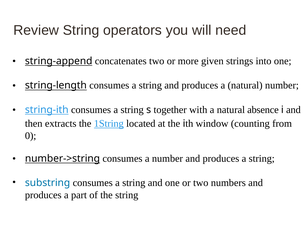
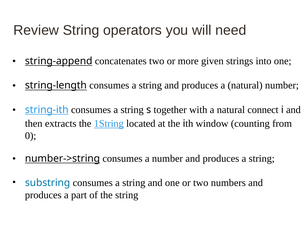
absence: absence -> connect (263, 110)
